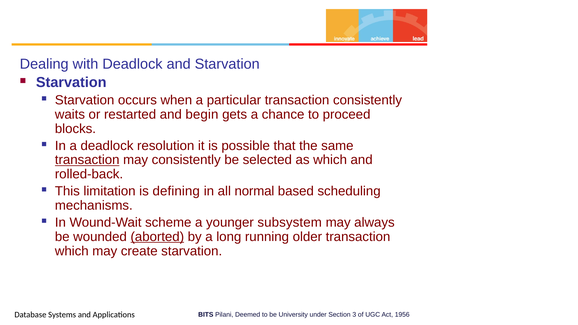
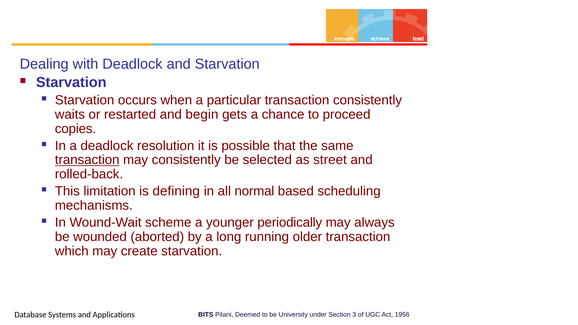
blocks: blocks -> copies (75, 129)
as which: which -> street (330, 160)
subsystem: subsystem -> periodically (290, 222)
aborted underline: present -> none (157, 237)
